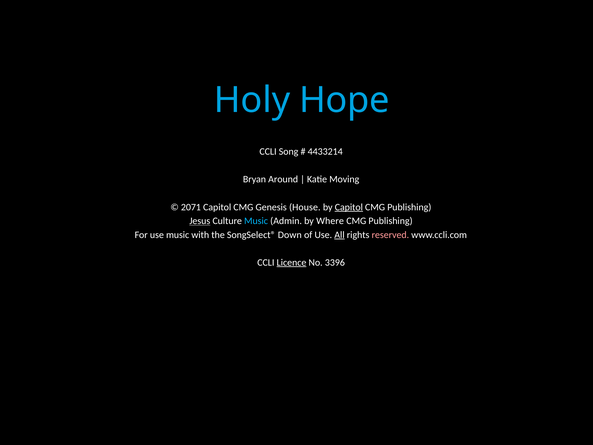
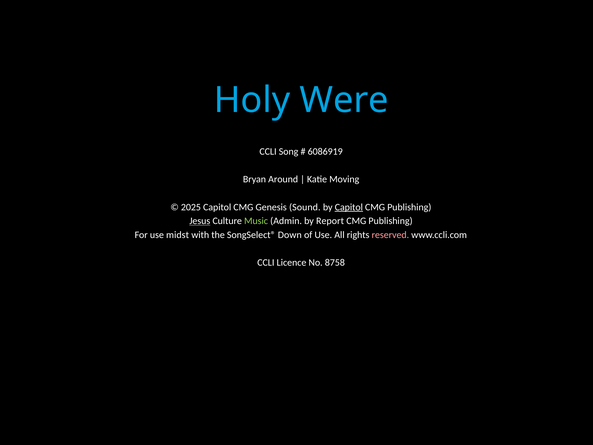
Hope: Hope -> Were (344, 100)
4433214: 4433214 -> 6086919 (325, 152)
2071: 2071 -> 2025 (191, 207)
House: House -> Sound (305, 207)
Music colour: light blue -> light green (256, 221)
Where: Where -> Report (330, 221)
use music: music -> midst (178, 235)
All underline: present -> none (339, 235)
Licence underline: present -> none (292, 262)
3396: 3396 -> 8758 (335, 262)
